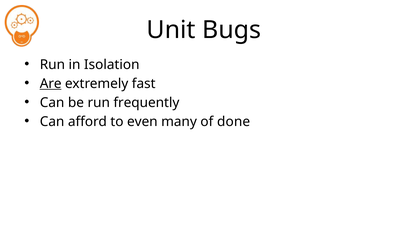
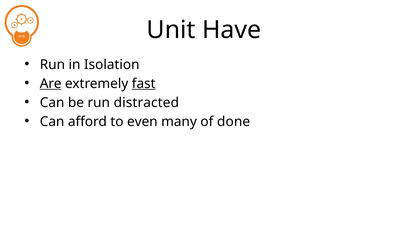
Bugs: Bugs -> Have (232, 30)
fast underline: none -> present (144, 84)
frequently: frequently -> distracted (146, 103)
